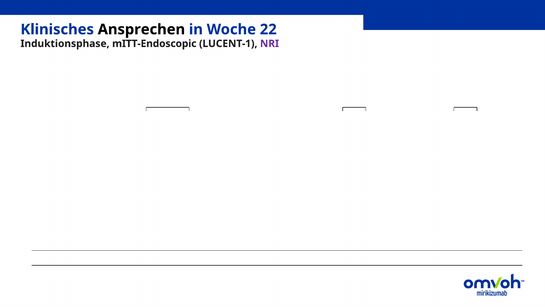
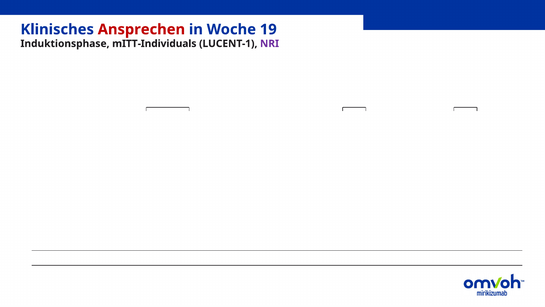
Ansprechen colour: black -> red (141, 29)
22: 22 -> 19 (268, 29)
mITT-Endoscopic: mITT-Endoscopic -> mITT-Individuals (154, 44)
